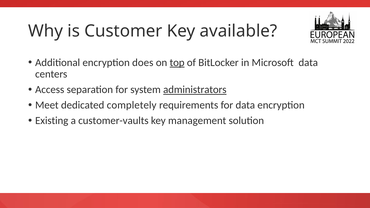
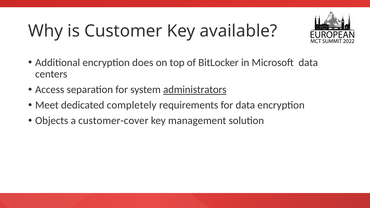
top underline: present -> none (177, 63)
Existing: Existing -> Objects (52, 121)
customer-vaults: customer-vaults -> customer-cover (113, 121)
